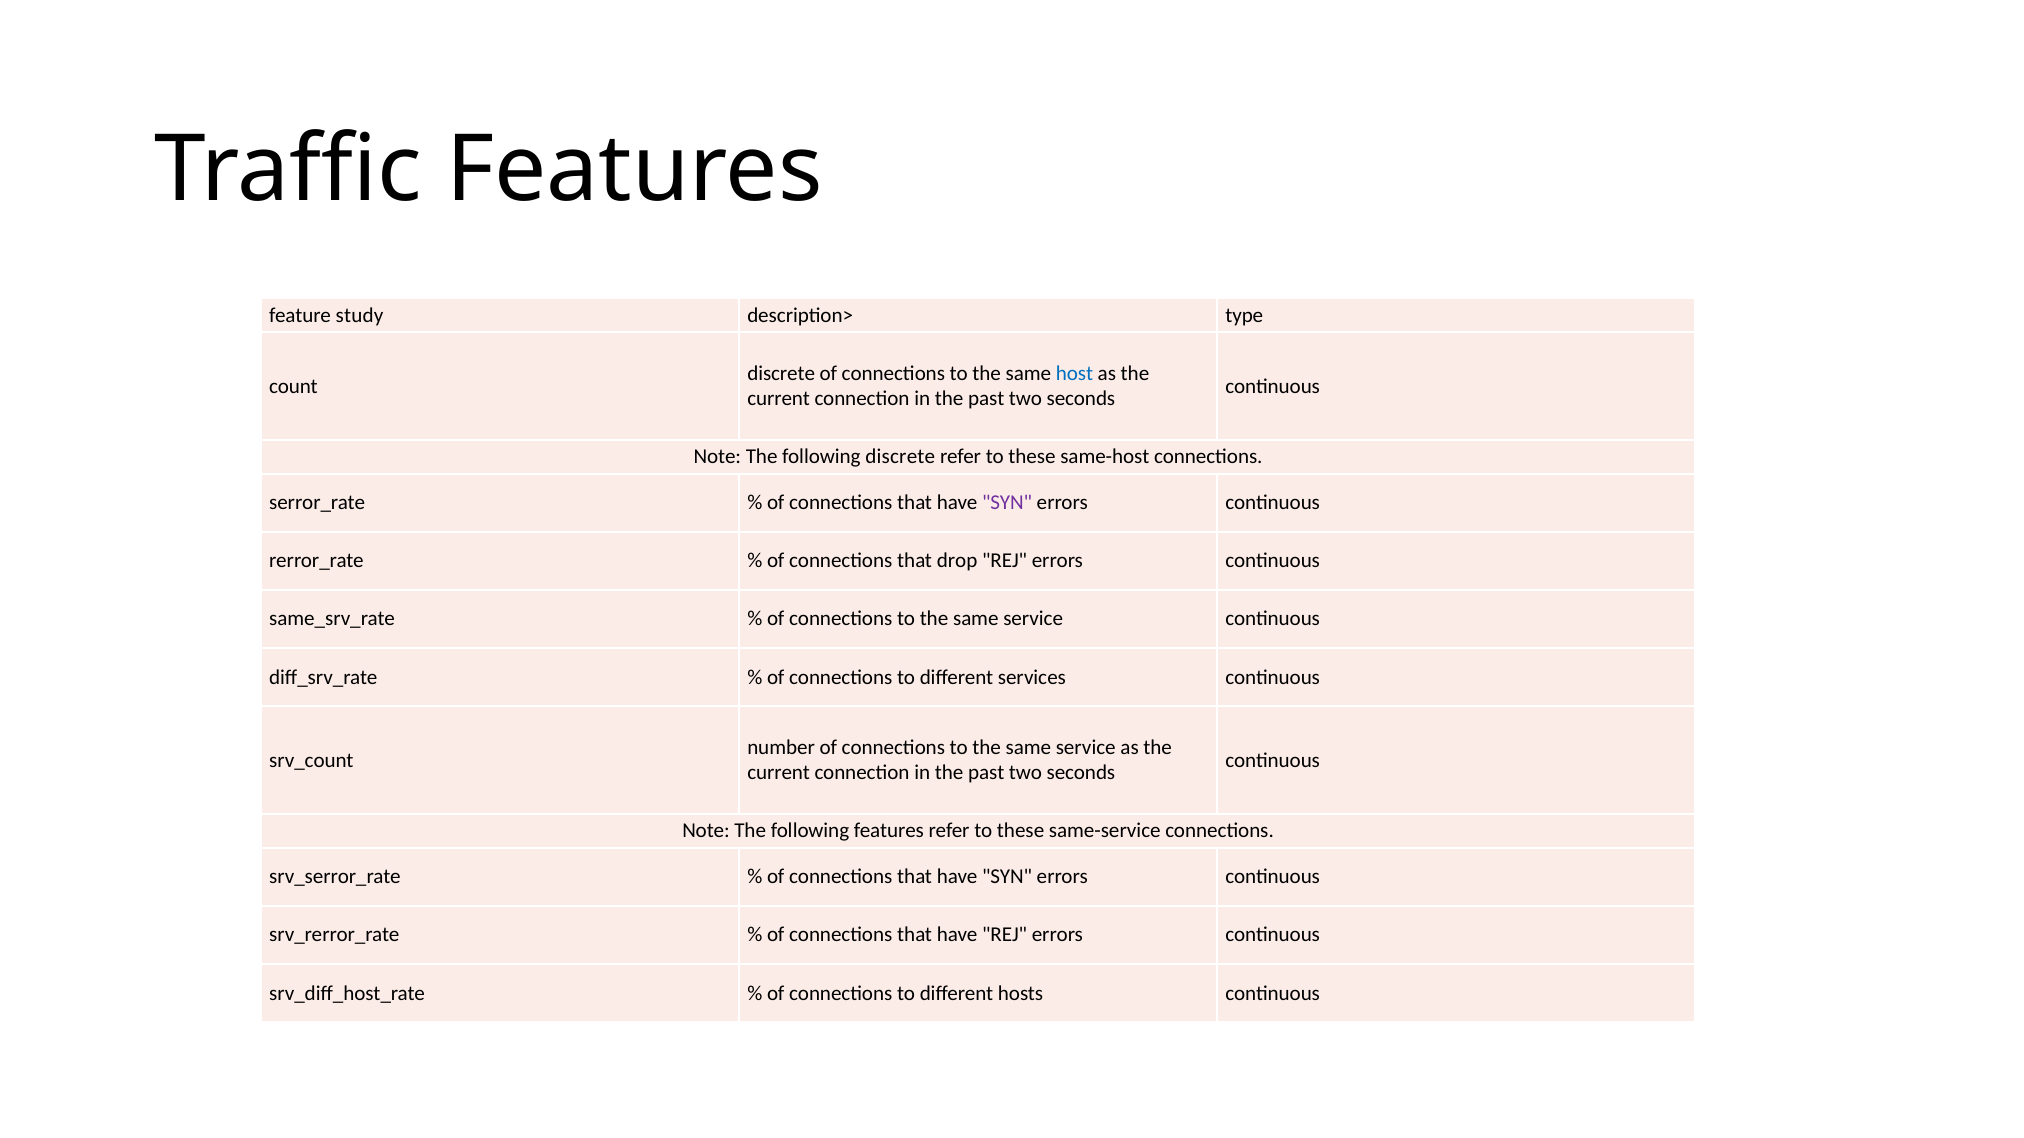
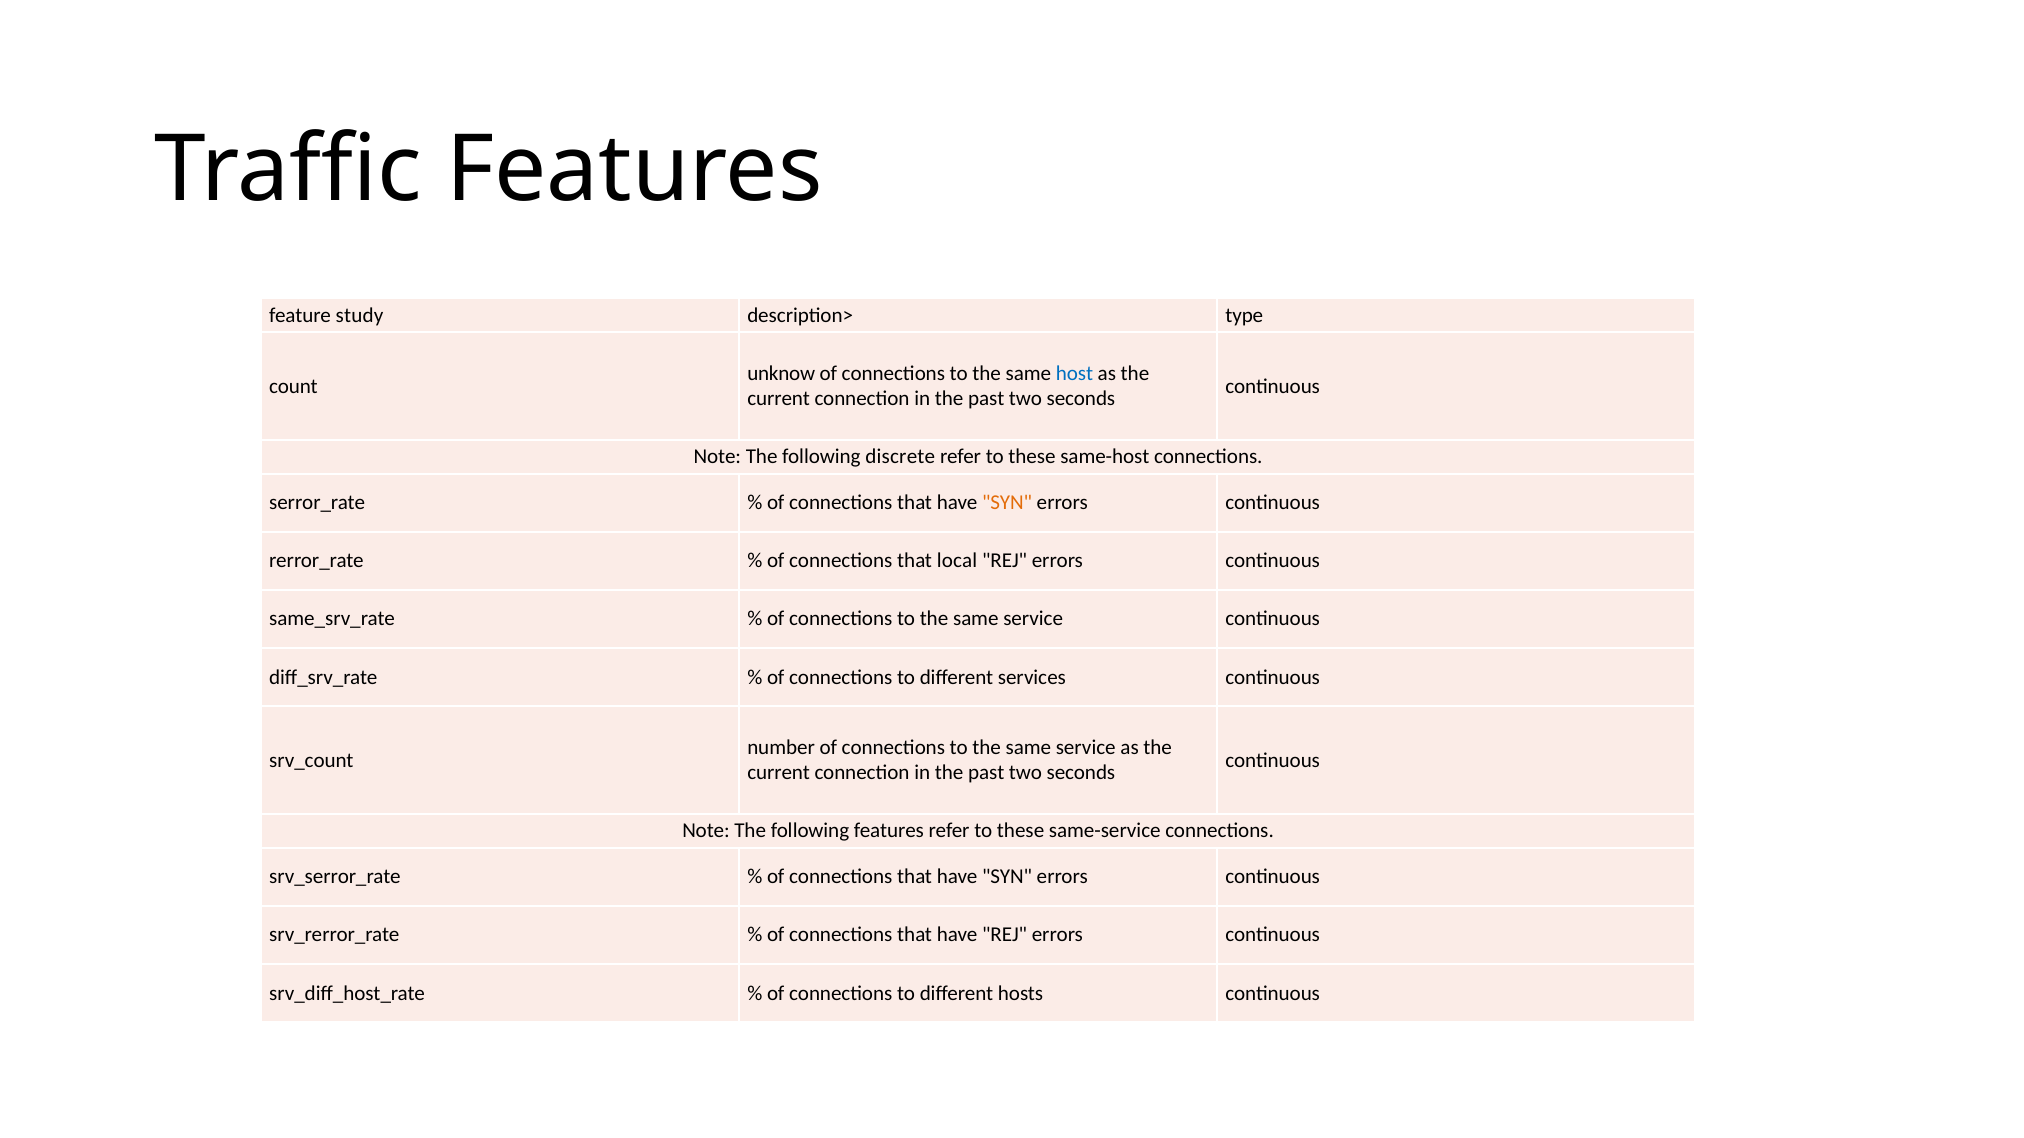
discrete: discrete -> unknow (781, 373)
SYN colour: purple -> orange (1007, 503)
drop: drop -> local (957, 561)
